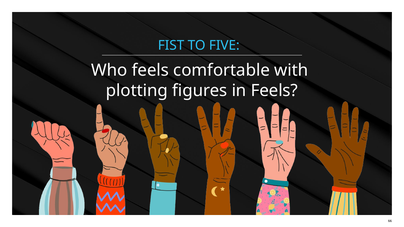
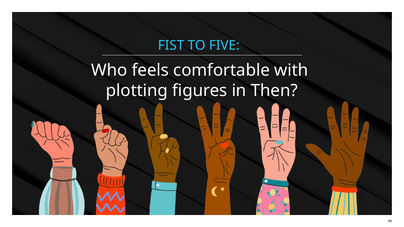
in Feels: Feels -> Then (274, 91)
